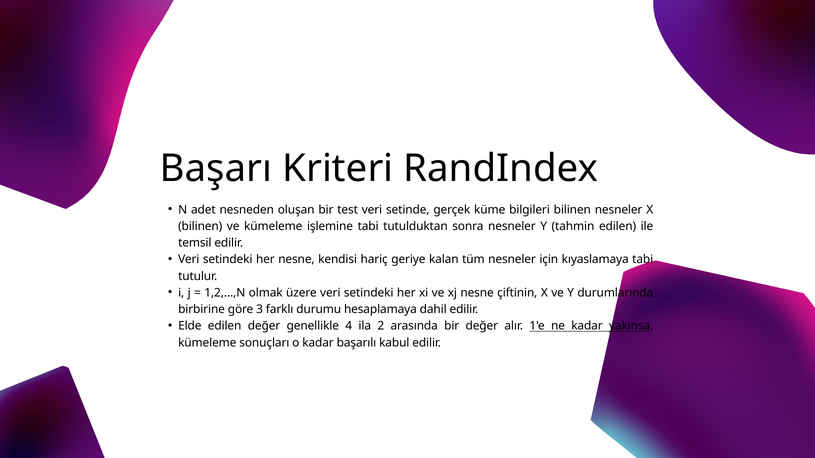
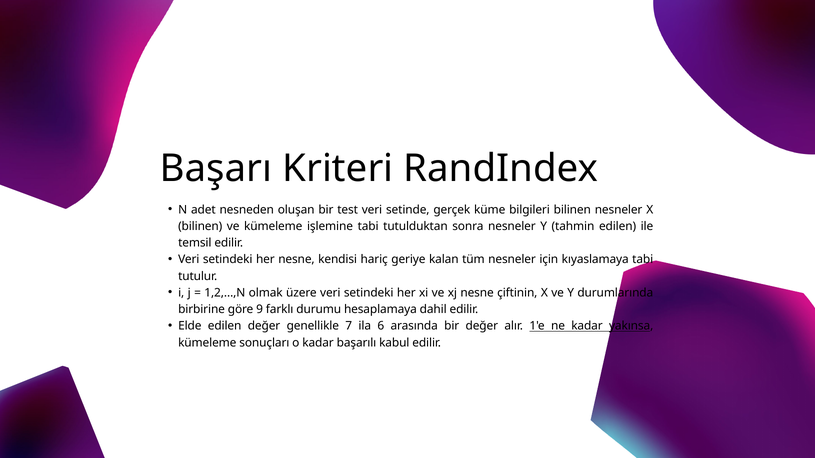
3: 3 -> 9 (260, 310)
4: 4 -> 7 (349, 326)
2: 2 -> 6 (381, 326)
